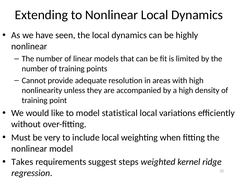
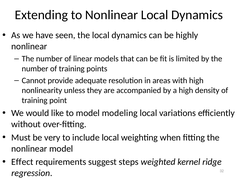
statistical: statistical -> modeling (120, 113)
Takes: Takes -> Effect (22, 161)
